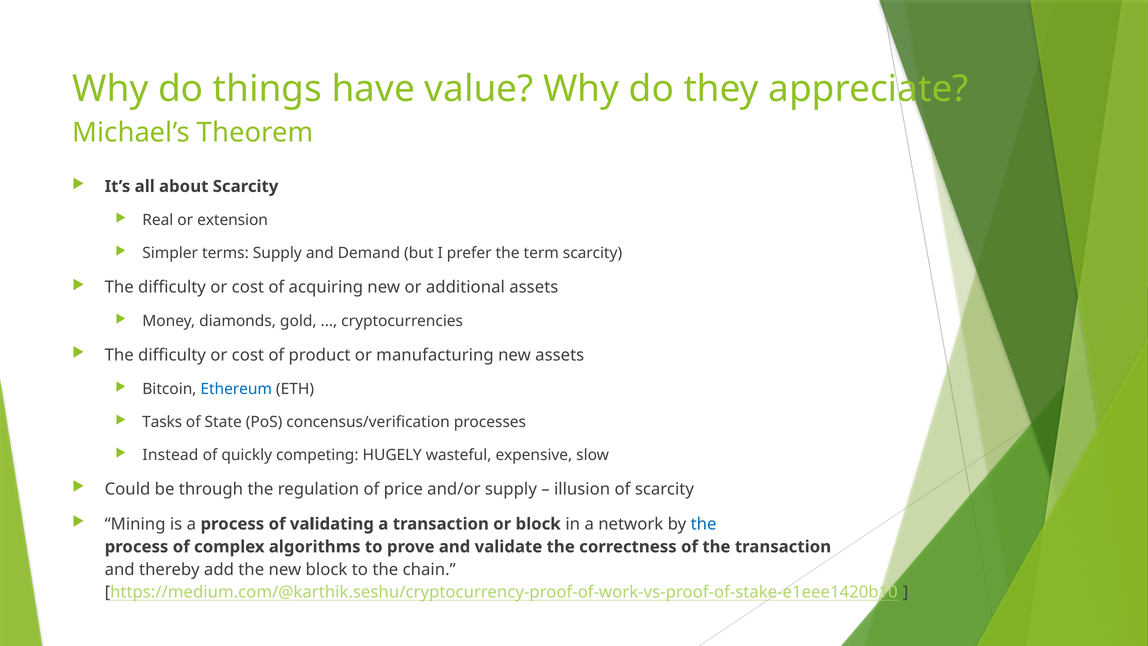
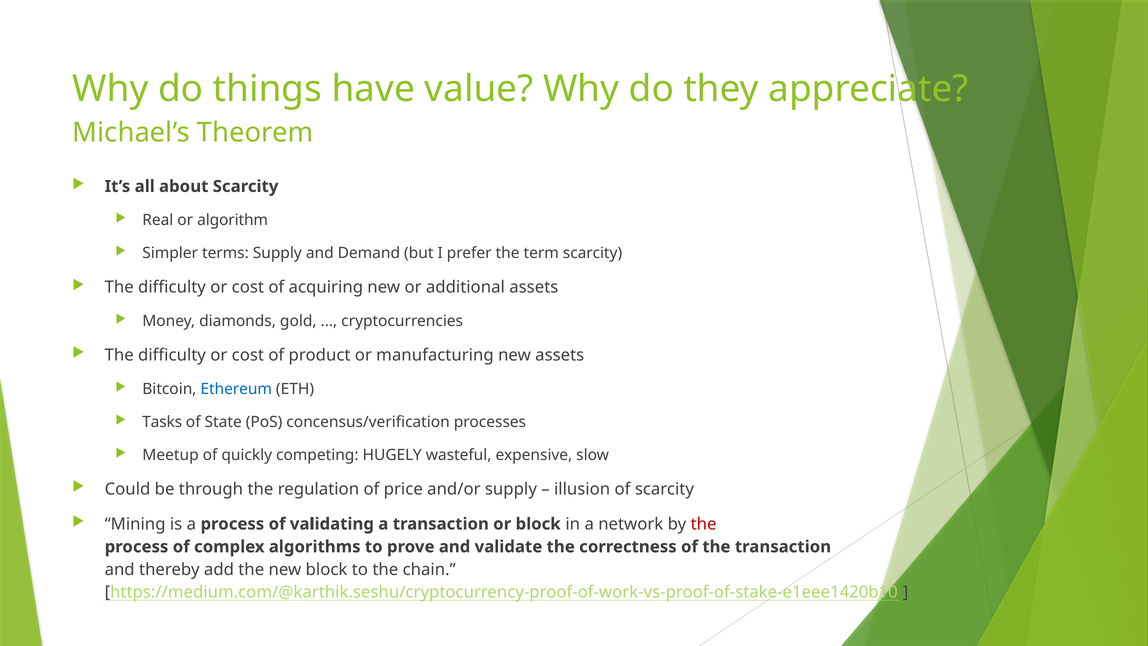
extension: extension -> algorithm (233, 220)
Instead: Instead -> Meetup (171, 455)
the colour: blue -> red (704, 524)
